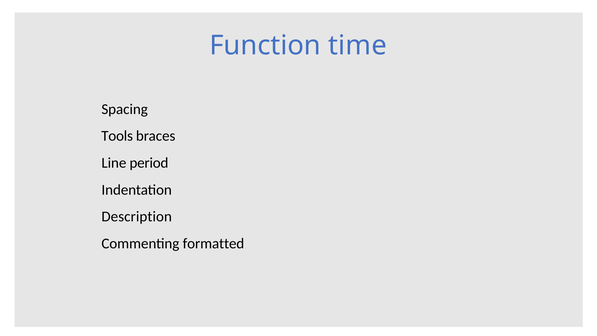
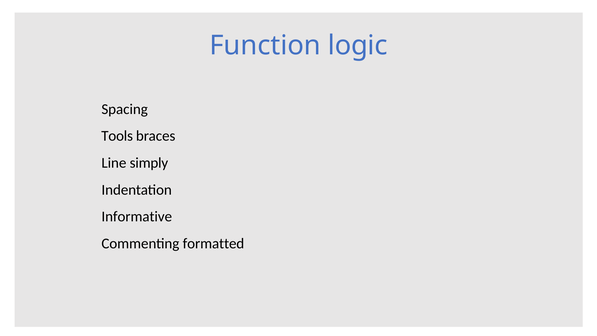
time: time -> logic (358, 46)
period: period -> simply (149, 163)
Description: Description -> Informative (137, 217)
